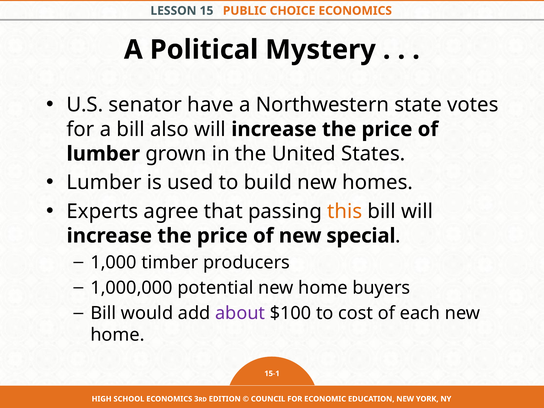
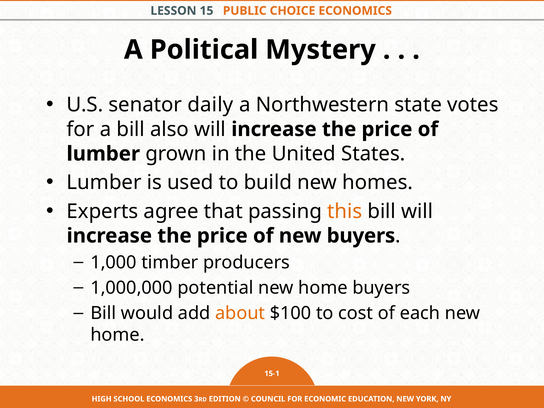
have: have -> daily (210, 105)
new special: special -> buyers (361, 236)
about colour: purple -> orange (240, 313)
